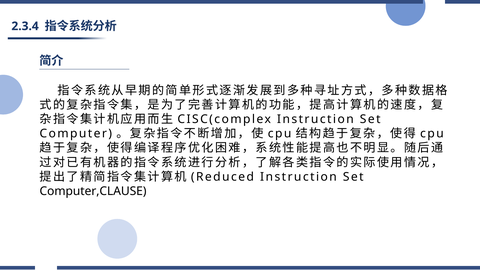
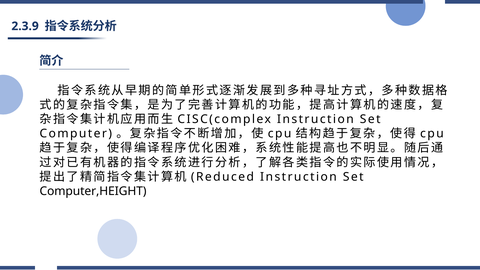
2.3.4: 2.3.4 -> 2.3.9 (25, 26)
Computer,CLAUSE: Computer,CLAUSE -> Computer,HEIGHT (93, 191)
